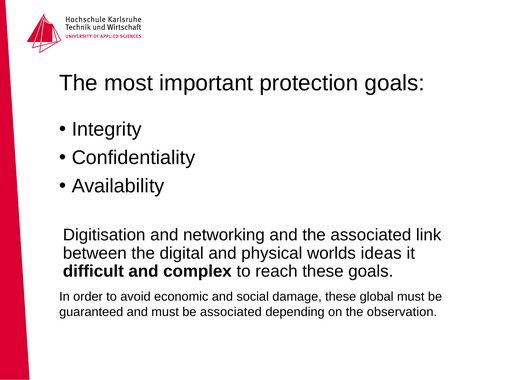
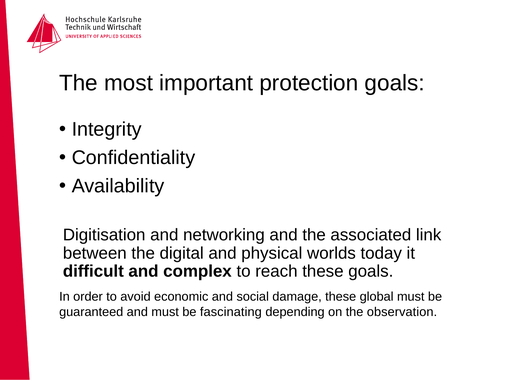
ideas: ideas -> today (381, 253)
be associated: associated -> fascinating (231, 312)
